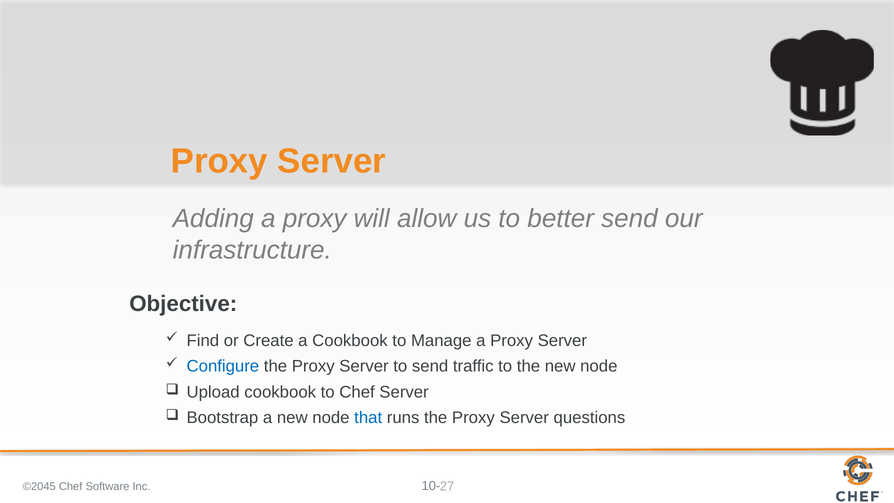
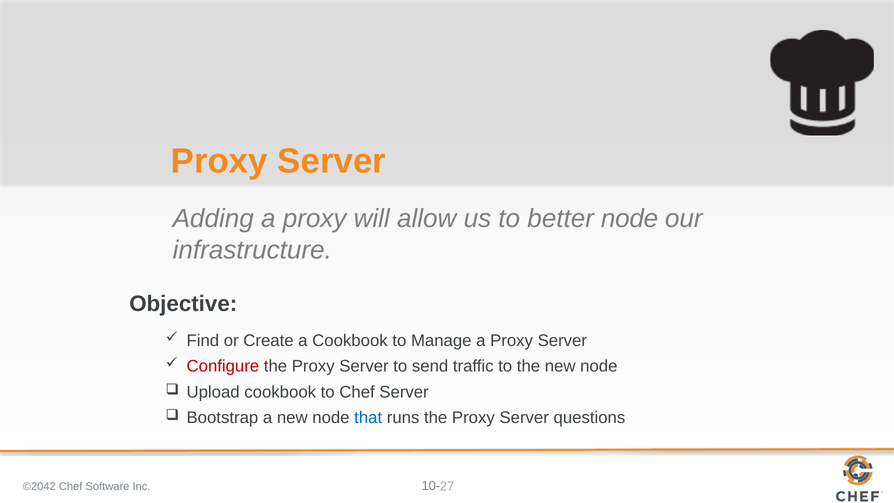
better send: send -> node (630, 219)
Configure colour: blue -> red (223, 366)
©2045: ©2045 -> ©2042 (39, 487)
